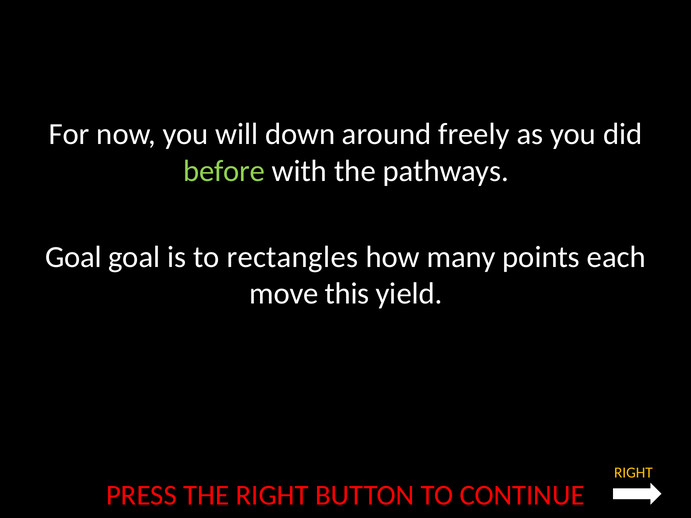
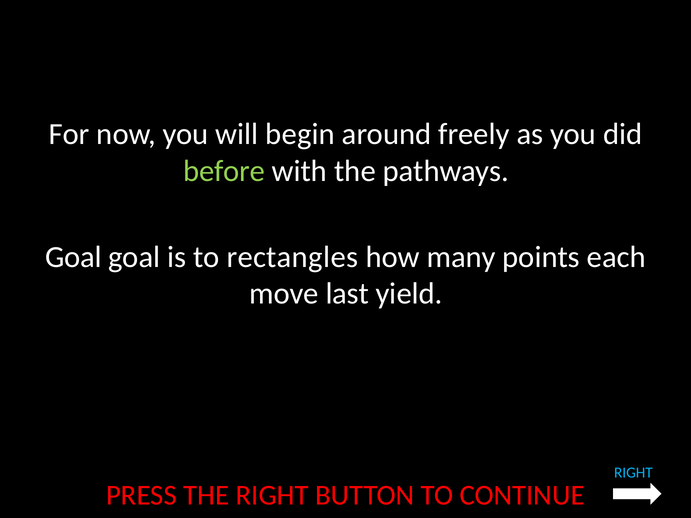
down: down -> begin (300, 134)
this: this -> last (347, 294)
RIGHT colour: yellow -> light blue (633, 473)
